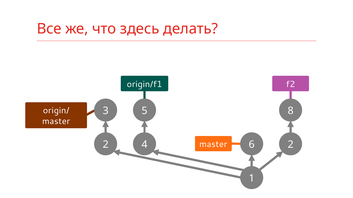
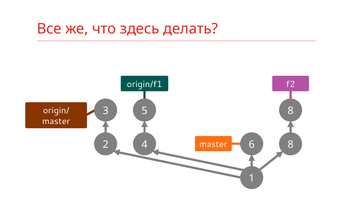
master 2: 2 -> 8 (291, 145)
